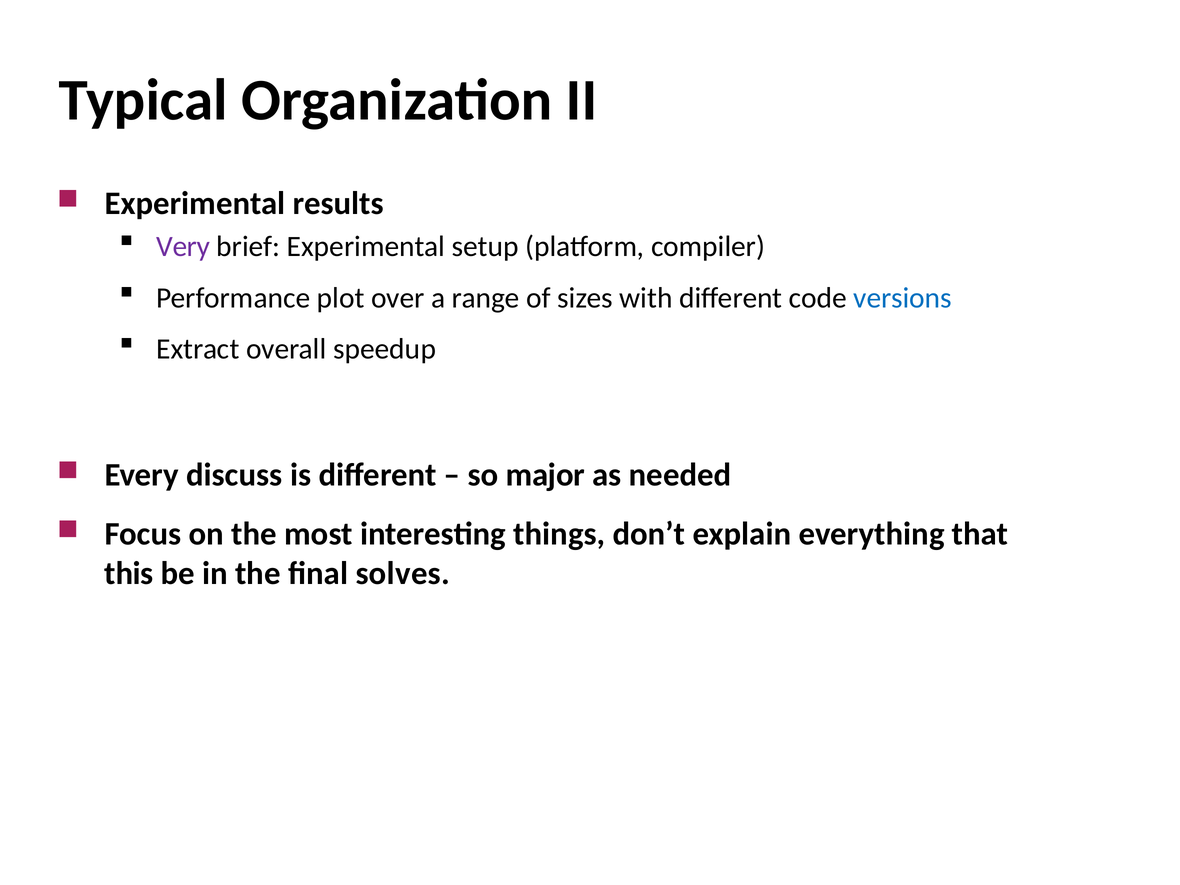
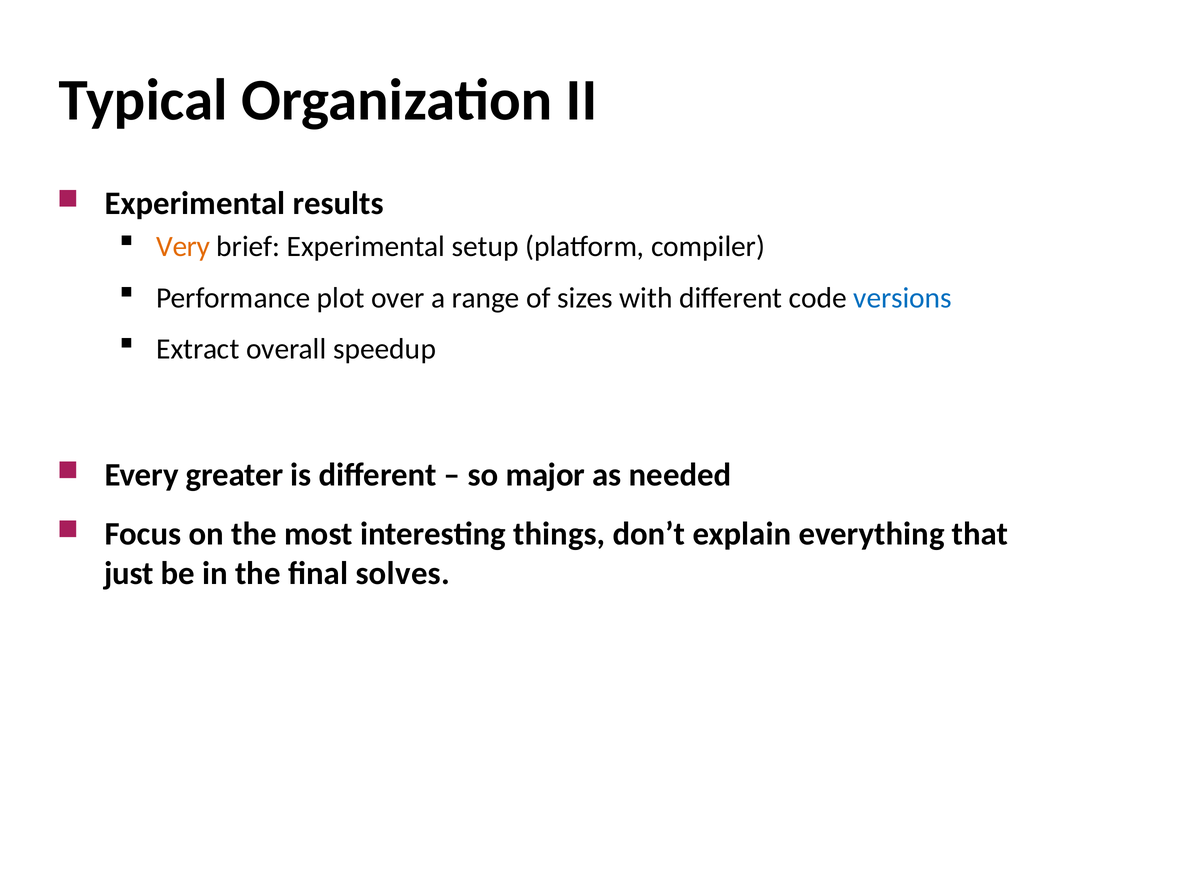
Very colour: purple -> orange (183, 247)
discuss: discuss -> greater (235, 475)
this: this -> just (129, 573)
